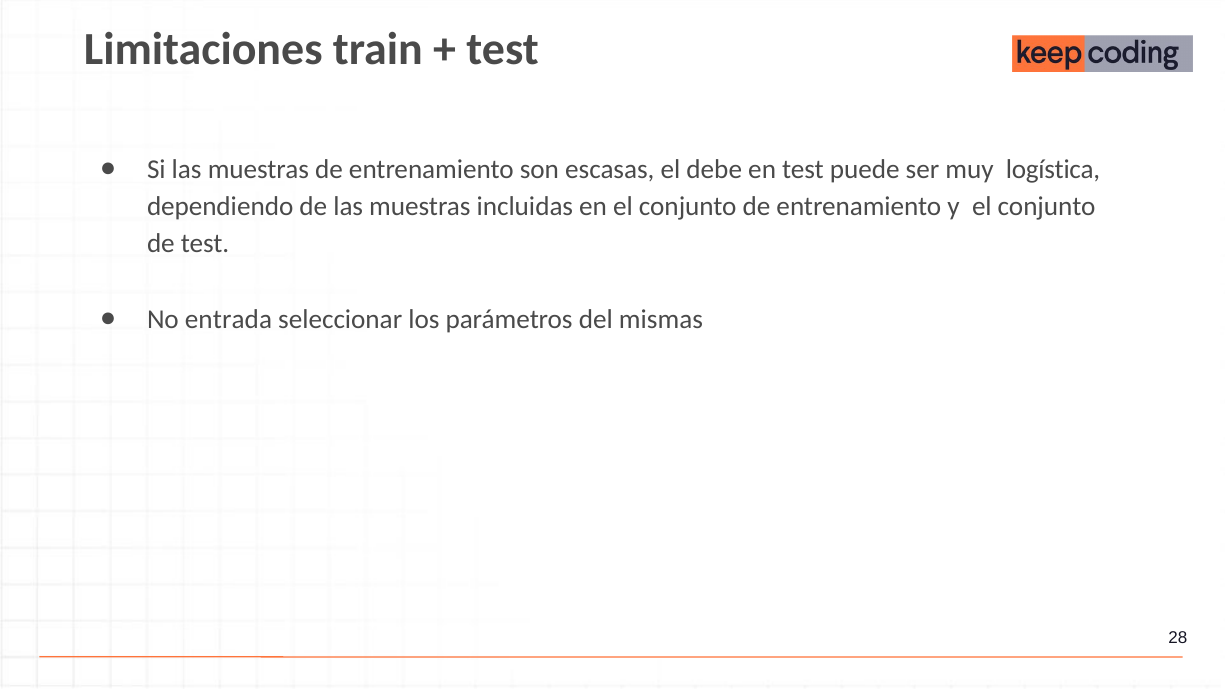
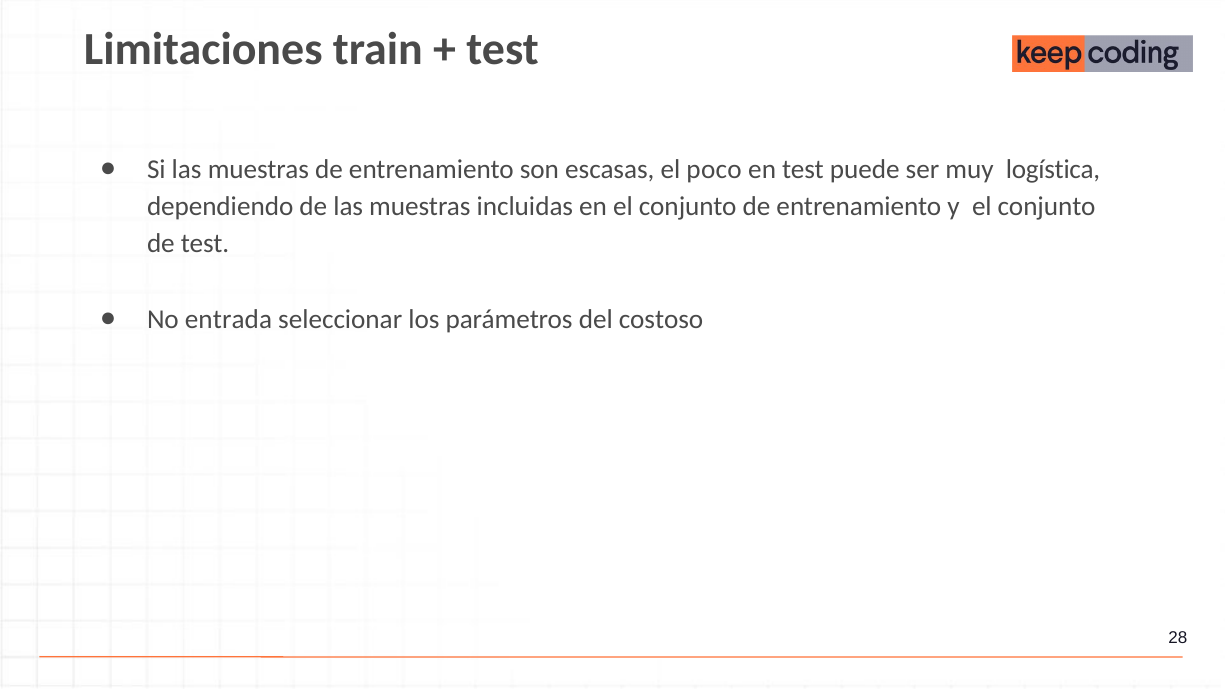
debe: debe -> poco (714, 169)
mismas: mismas -> costoso (661, 319)
